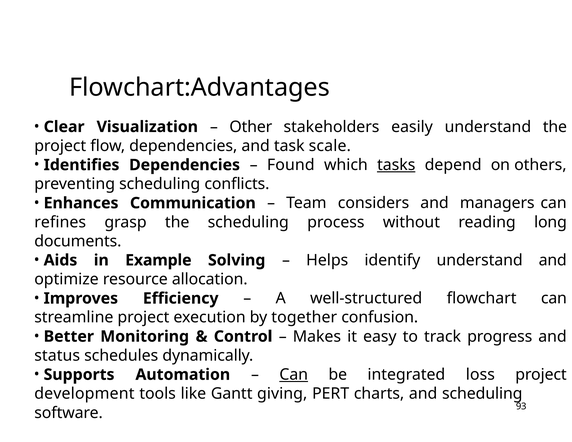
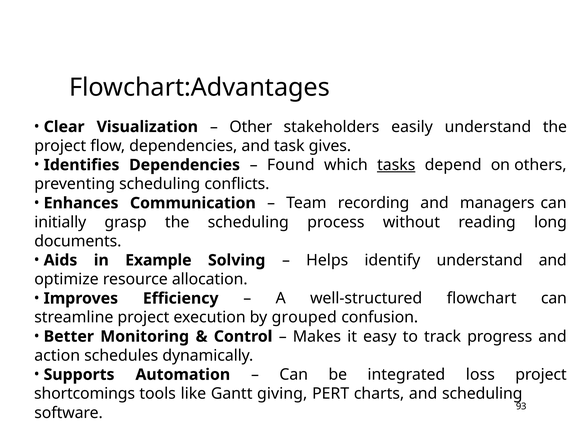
scale: scale -> gives (330, 146)
considers: considers -> recording (374, 203)
refines: refines -> initially (60, 222)
together: together -> grouped (304, 317)
status: status -> action (57, 356)
Can underline: present -> none (294, 375)
development: development -> shortcomings (85, 394)
